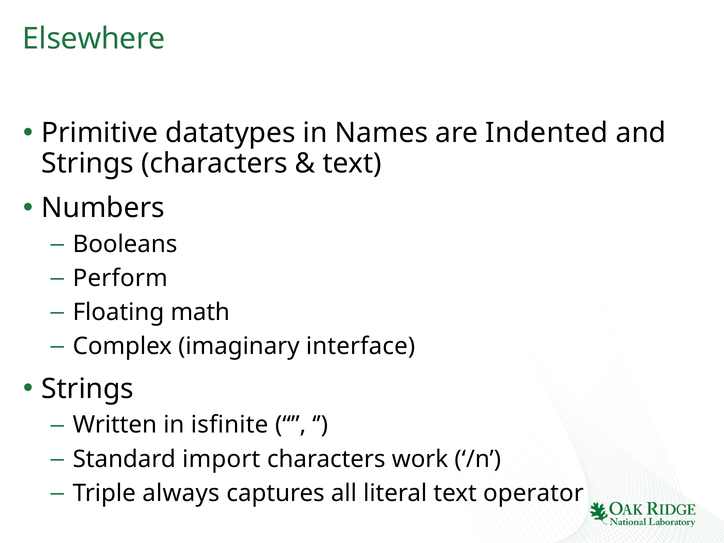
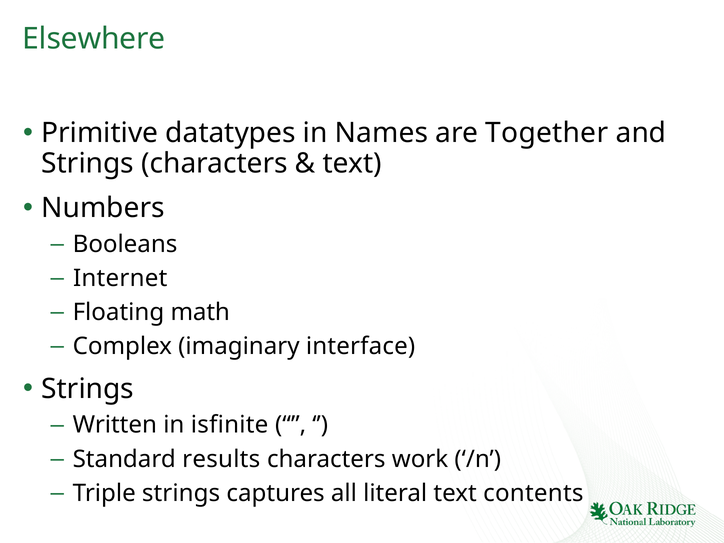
Indented: Indented -> Together (547, 133)
Perform: Perform -> Internet (120, 278)
import: import -> results (221, 459)
Triple always: always -> strings (181, 493)
operator: operator -> contents (533, 493)
